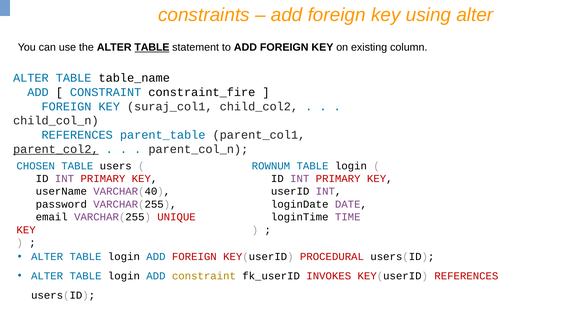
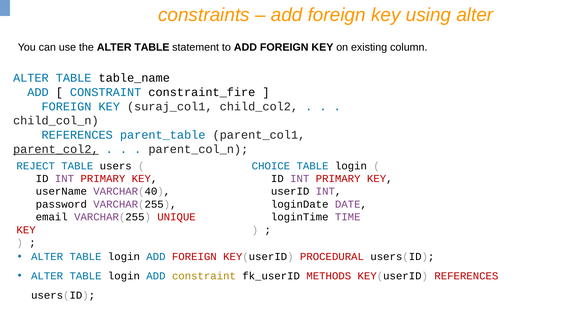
TABLE underline: present -> none (152, 47)
CHOSEN: CHOSEN -> REJECT (36, 166)
ROWNUM: ROWNUM -> CHOICE (271, 166)
INVOKES: INVOKES -> METHODS (329, 276)
